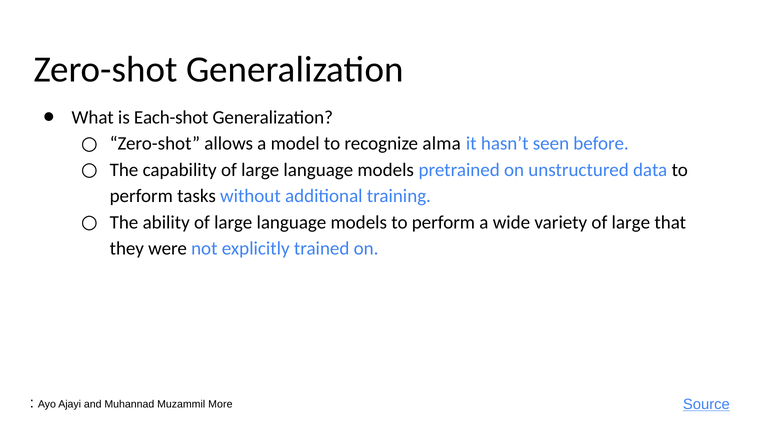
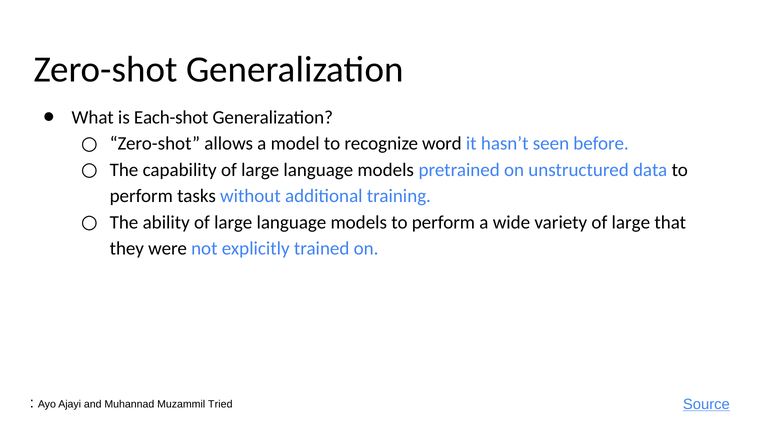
alma: alma -> word (442, 144)
More: More -> Tried (220, 404)
